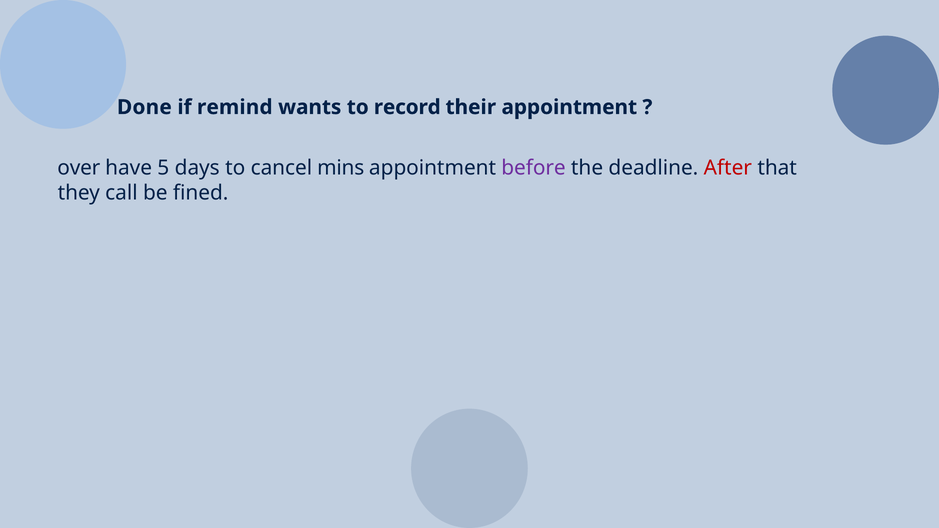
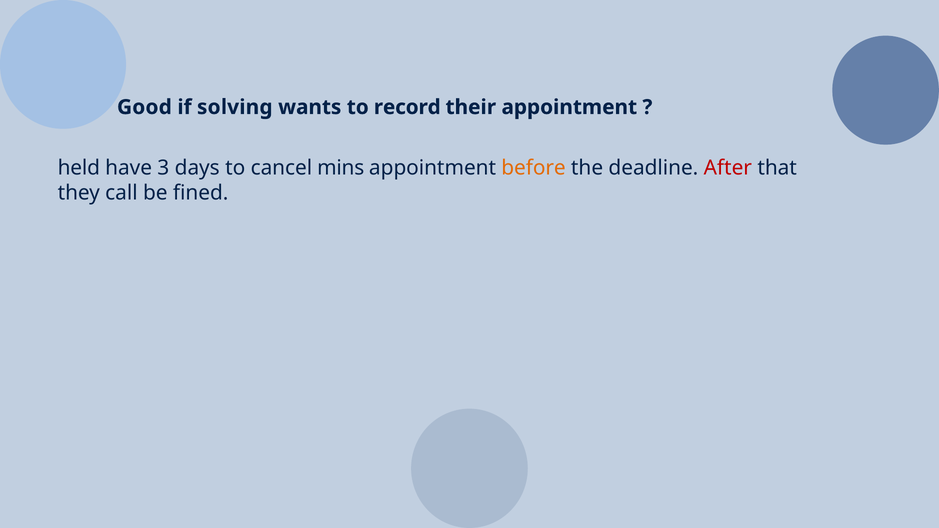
Done: Done -> Good (144, 107)
remind: remind -> solving (235, 107)
over: over -> held (79, 168)
5: 5 -> 3 (163, 168)
before colour: purple -> orange (534, 168)
